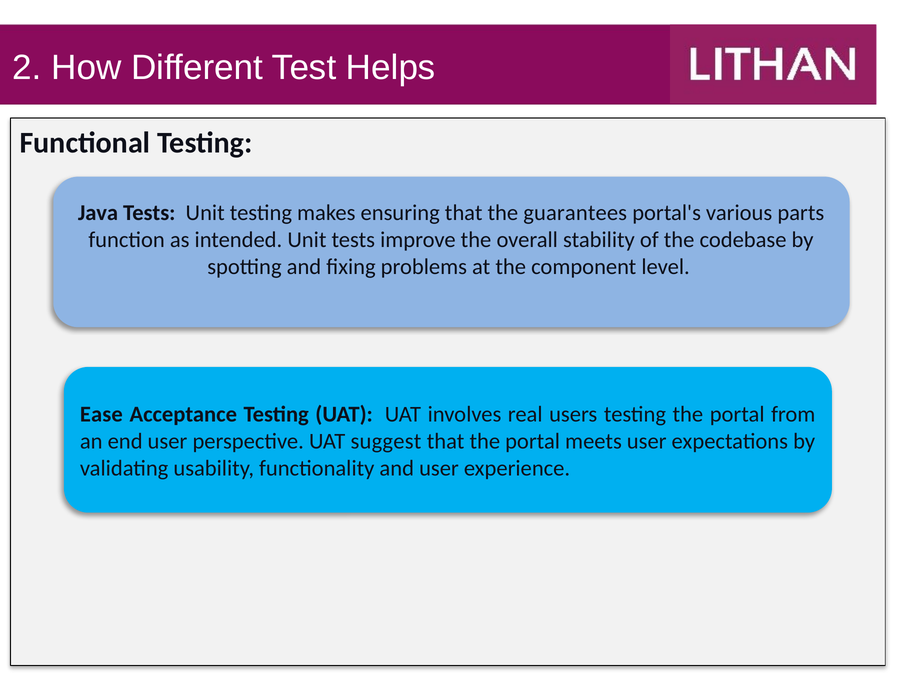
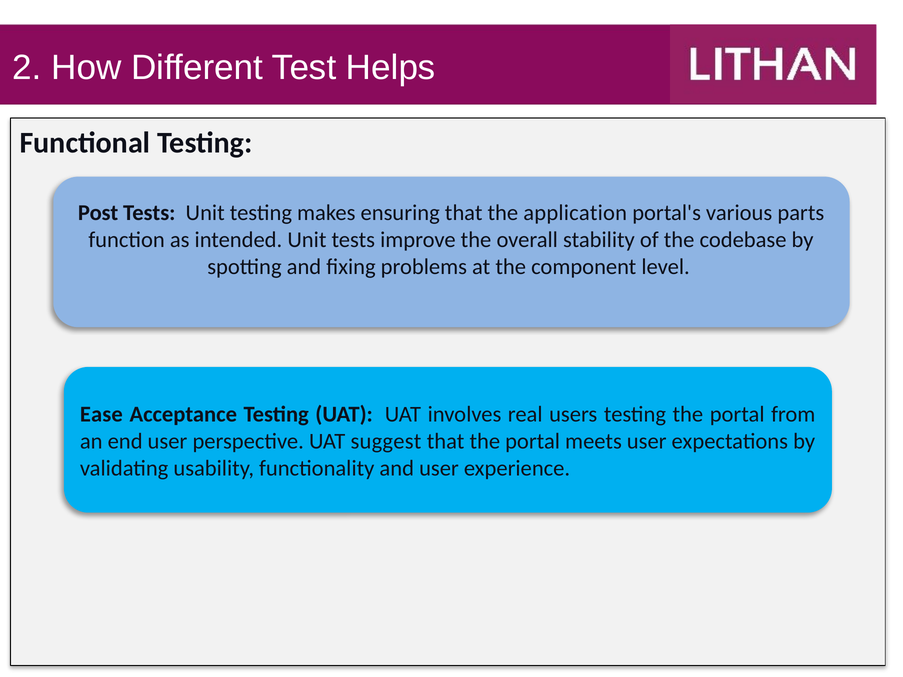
Java: Java -> Post (98, 213)
guarantees: guarantees -> application (575, 213)
